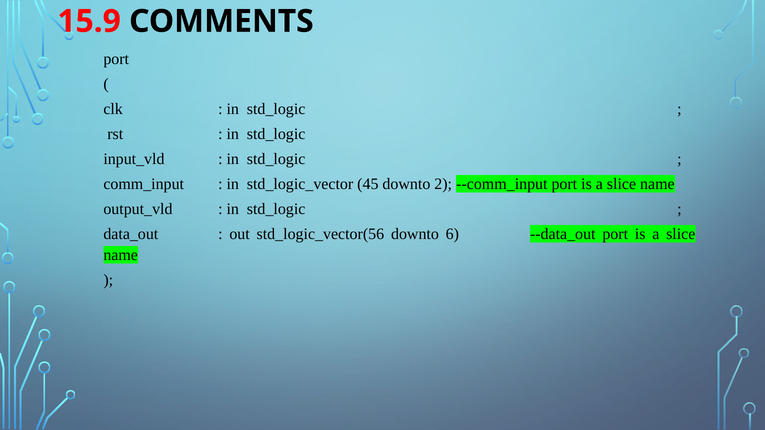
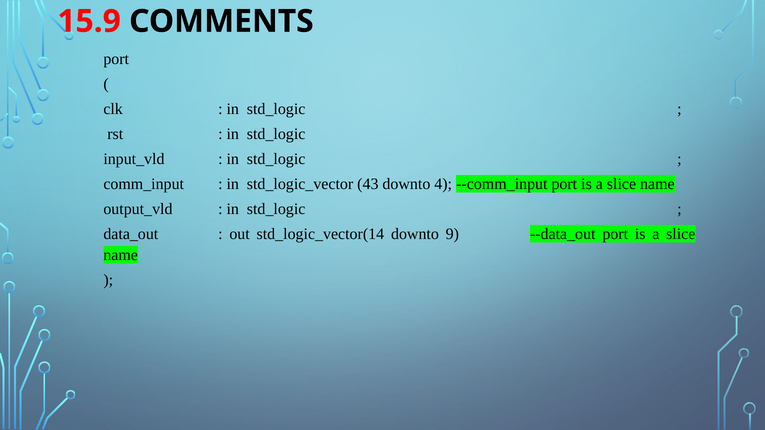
45: 45 -> 43 (368, 184)
2: 2 -> 4 (443, 184)
std_logic_vector(56: std_logic_vector(56 -> std_logic_vector(14 (320, 234)
6: 6 -> 9 (452, 234)
